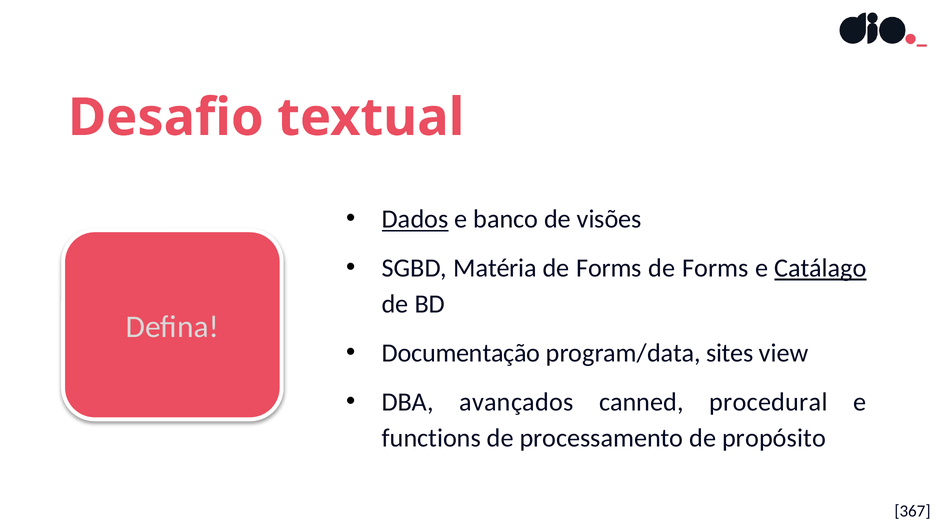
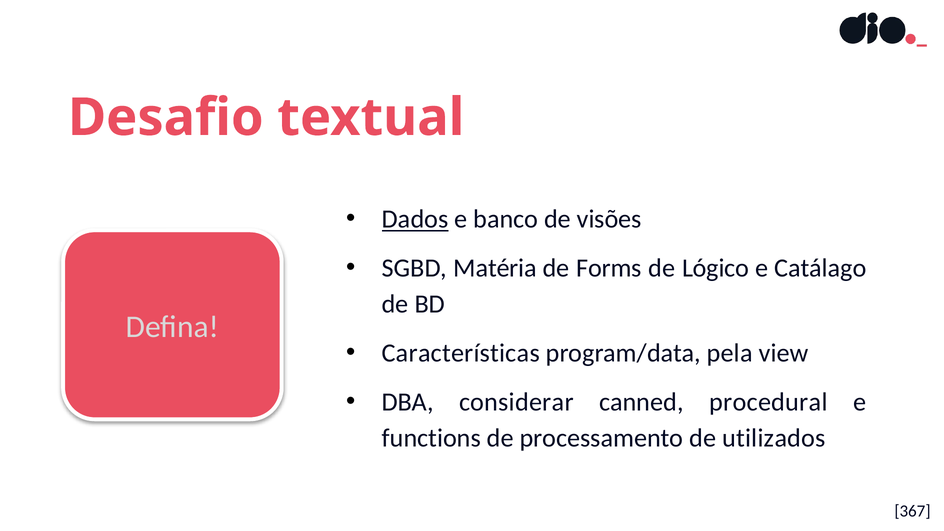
Forms: Forms -> Lógico (715, 268)
Catálago underline: present -> none (820, 268)
Documentação: Documentação -> Características (461, 353)
sites: sites -> pela (730, 353)
avançados: avançados -> considerar (516, 402)
propósito: propósito -> utilizados (774, 438)
